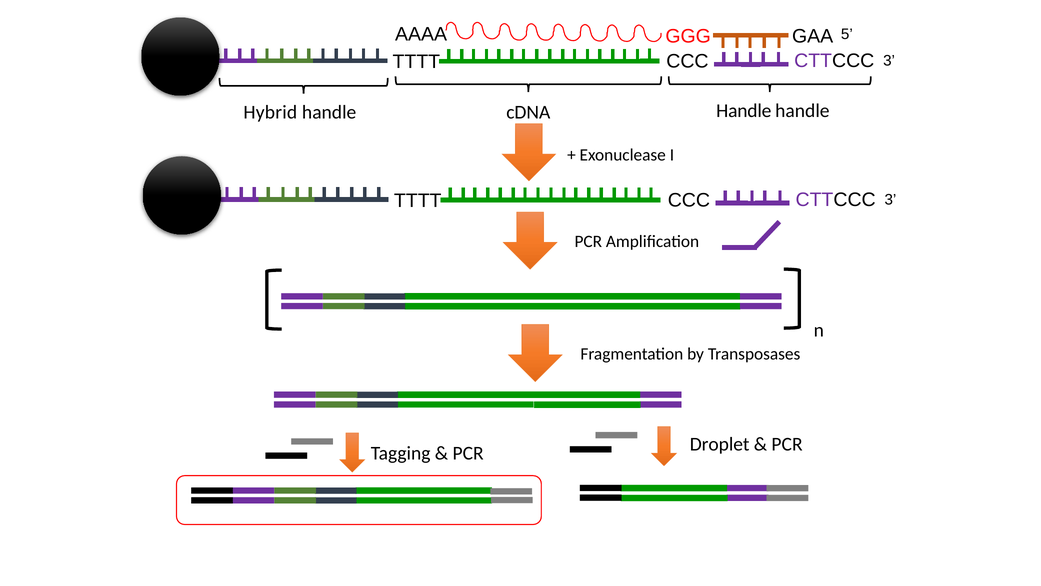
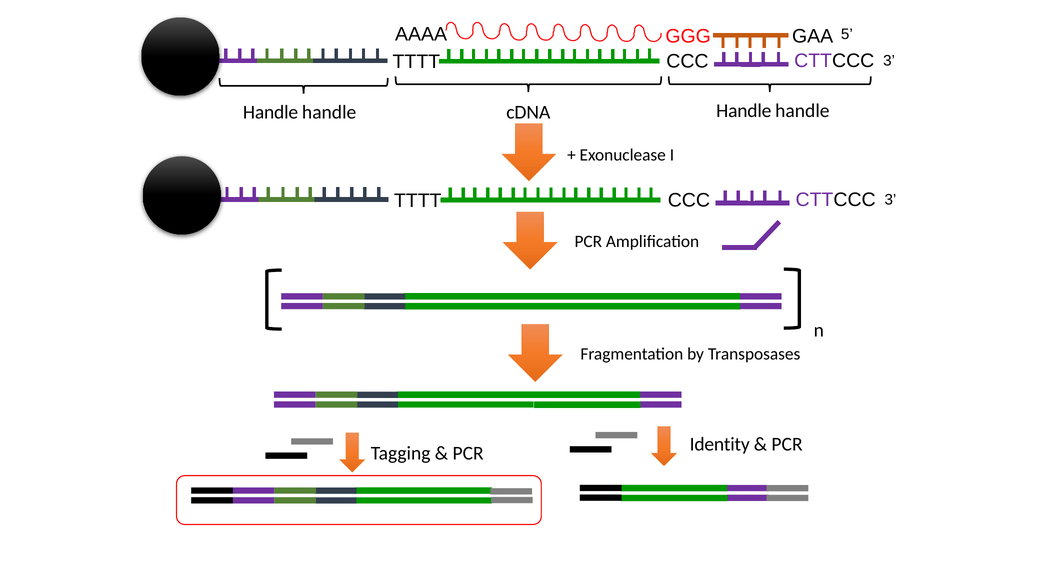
Hybrid: Hybrid -> Handle (271, 112)
Droplet: Droplet -> Identity (720, 444)
